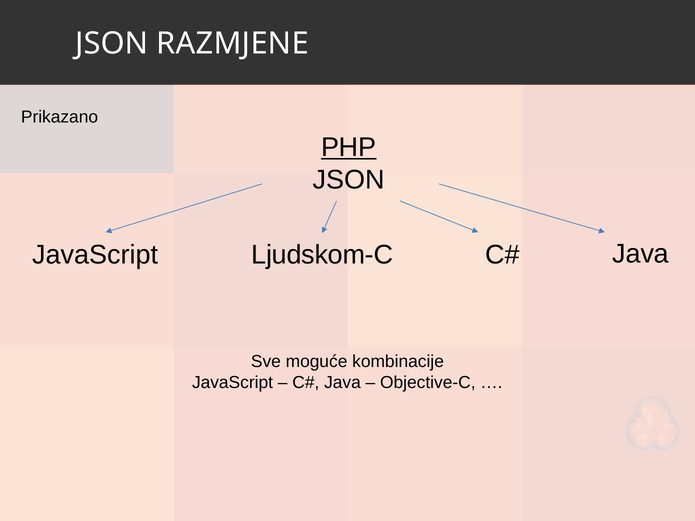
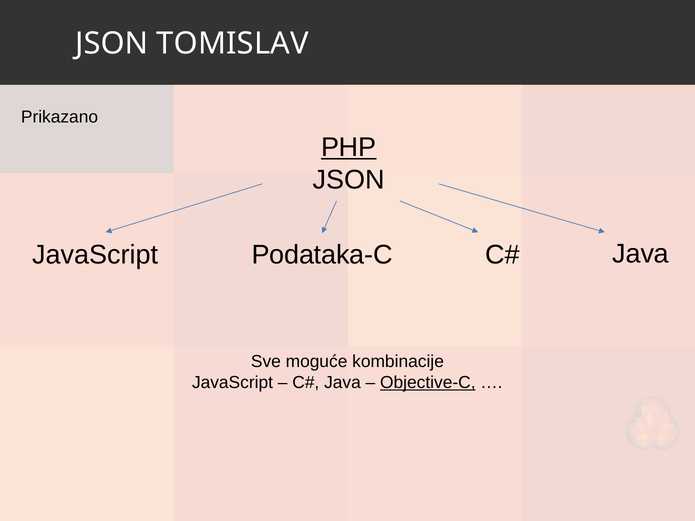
RAZMJENE: RAZMJENE -> TOMISLAV (233, 43)
Ljudskom-C: Ljudskom-C -> Podataka-C (322, 255)
Objective-C underline: none -> present (428, 383)
